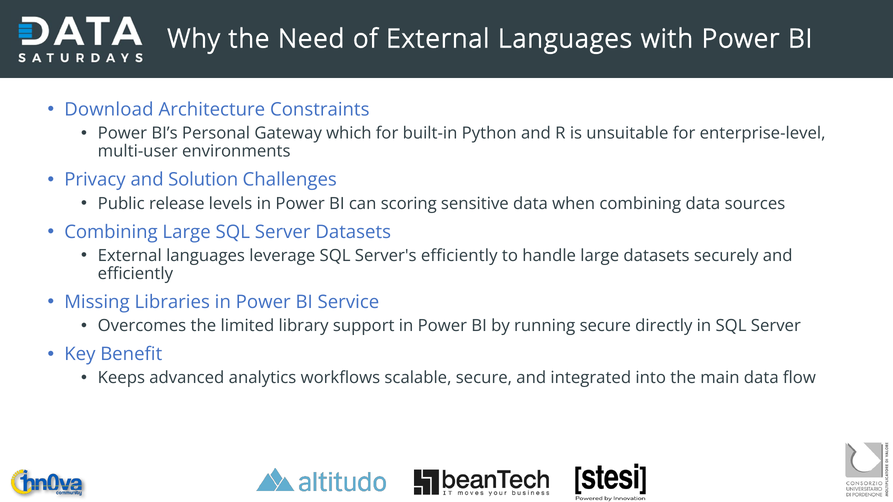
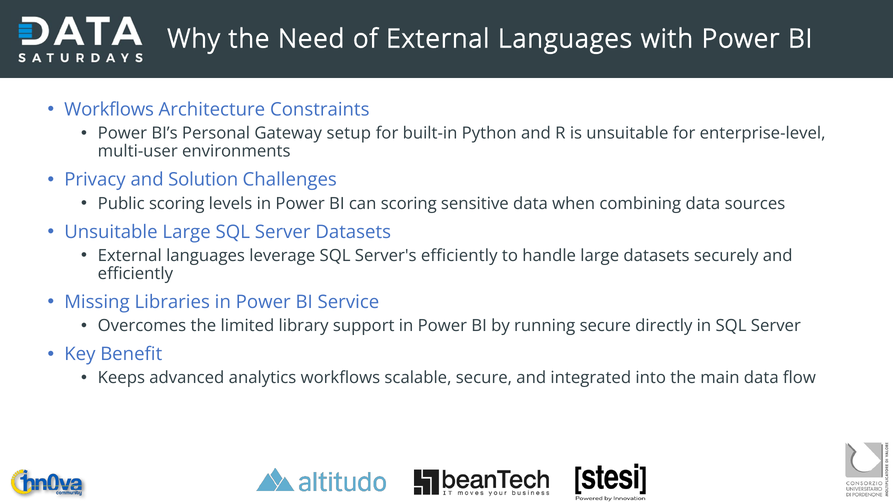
Download: Download -> Workflows (109, 110)
which: which -> setup (349, 133)
Public release: release -> scoring (177, 204)
Combining: Combining -> Unsuitable (111, 232)
